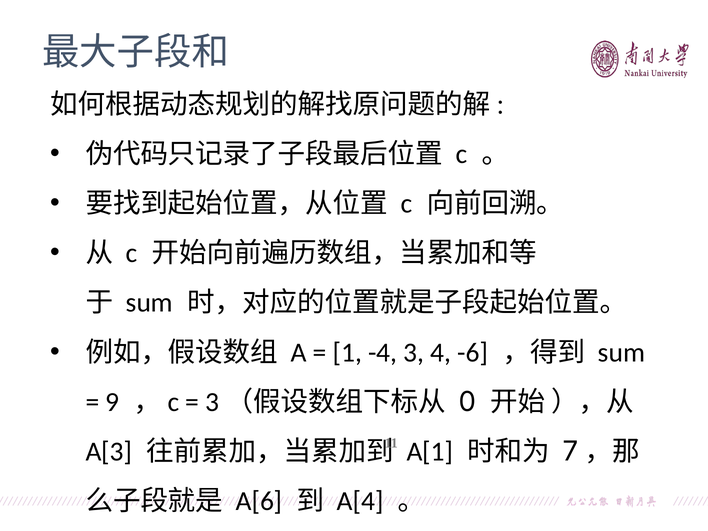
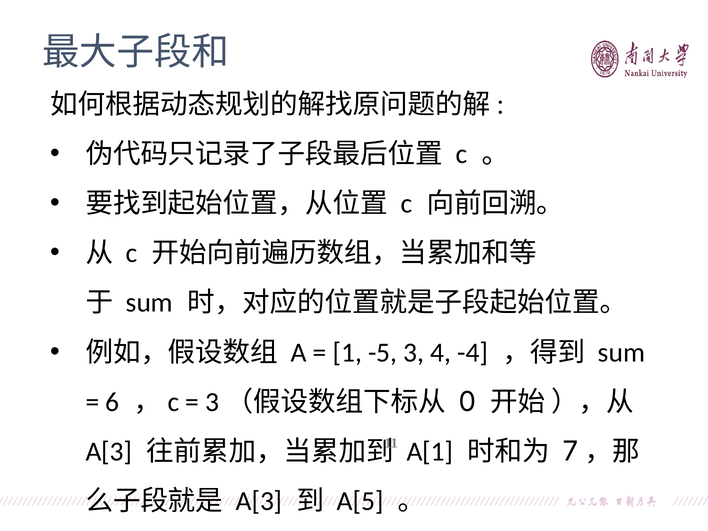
-4: -4 -> -5 (383, 352)
-6: -6 -> -4 (473, 352)
9: 9 -> 6 (112, 402)
A[6: A[6 -> A[3 (259, 501)
A[4: A[4 -> A[5 (360, 501)
